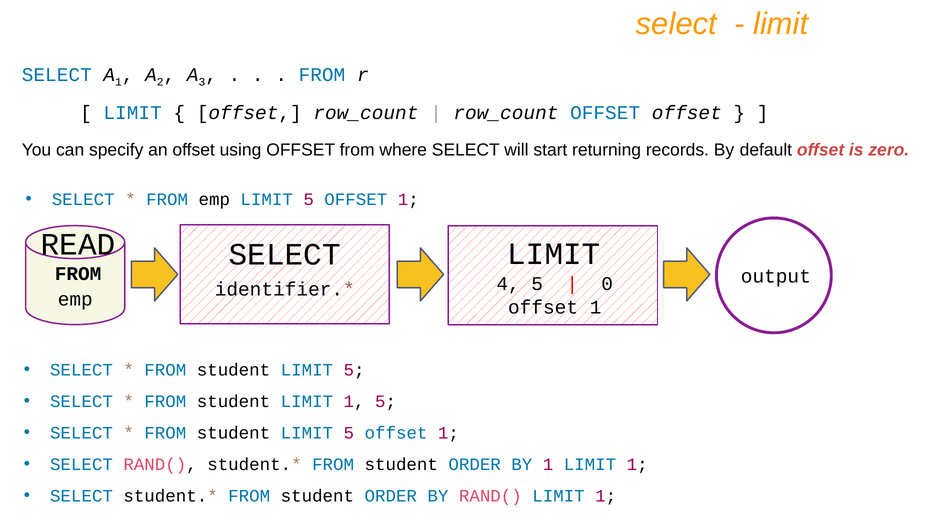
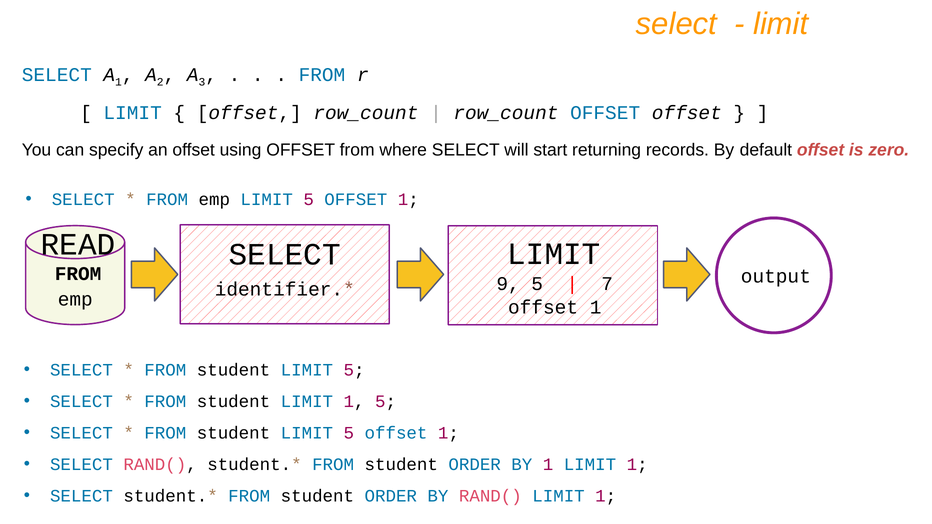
4: 4 -> 9 (508, 284)
0: 0 -> 7 (607, 284)
